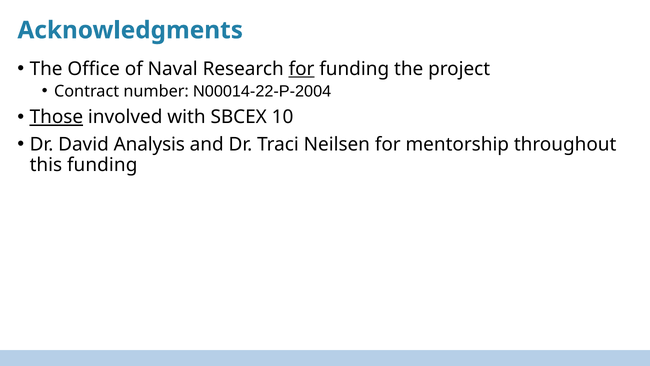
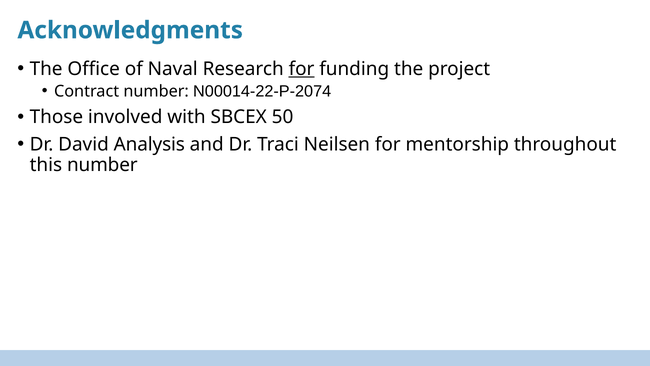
N00014-22-P-2004: N00014-22-P-2004 -> N00014-22-P-2074 (262, 91)
Those underline: present -> none (56, 117)
10: 10 -> 50 (283, 117)
this funding: funding -> number (102, 165)
